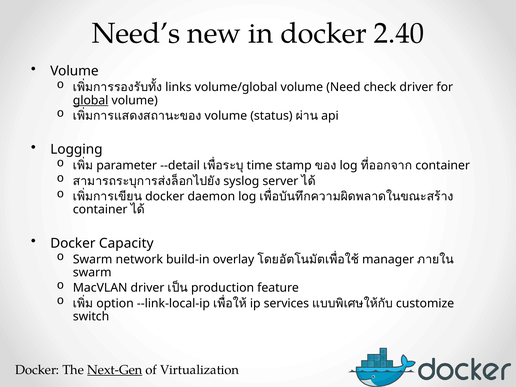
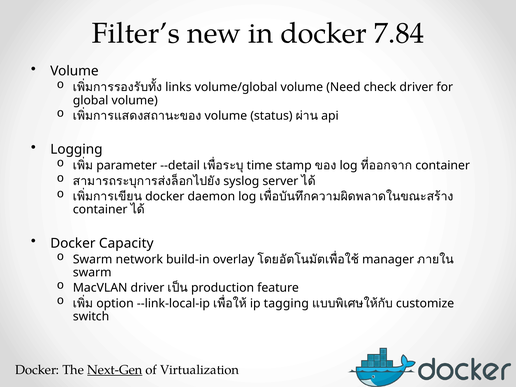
Need’s: Need’s -> Filter’s (136, 33)
2.40: 2.40 -> 7.84 (399, 33)
global underline: present -> none (91, 100)
services: services -> tagging (286, 303)
